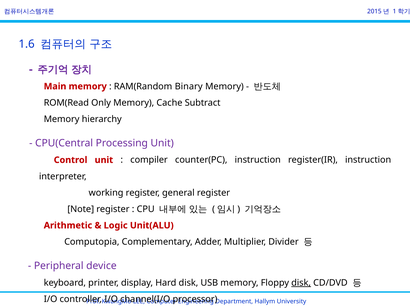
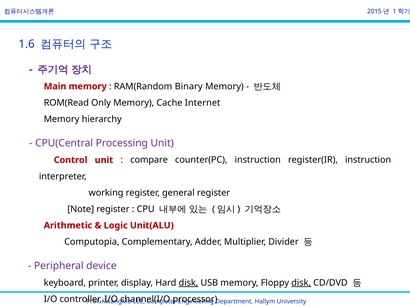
Subtract: Subtract -> Internet (203, 103)
compiler: compiler -> compare (149, 160)
disk underline: none -> present (188, 283)
